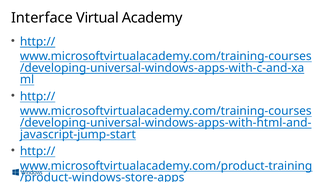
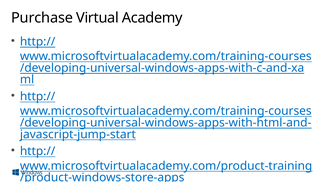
Interface: Interface -> Purchase (42, 18)
